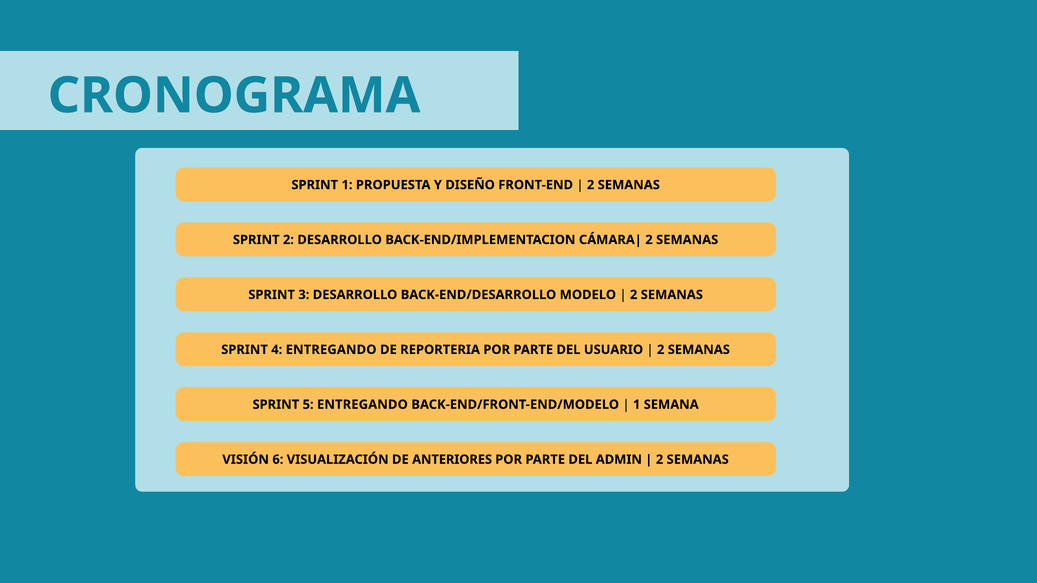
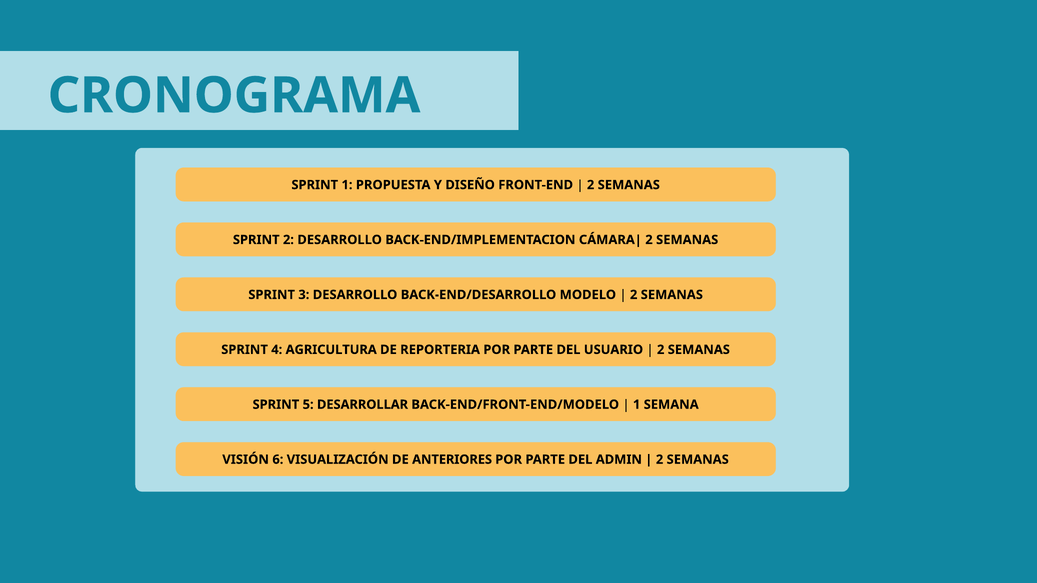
4 ENTREGANDO: ENTREGANDO -> AGRICULTURA (331, 350)
5 ENTREGANDO: ENTREGANDO -> DESARROLLAR (363, 405)
